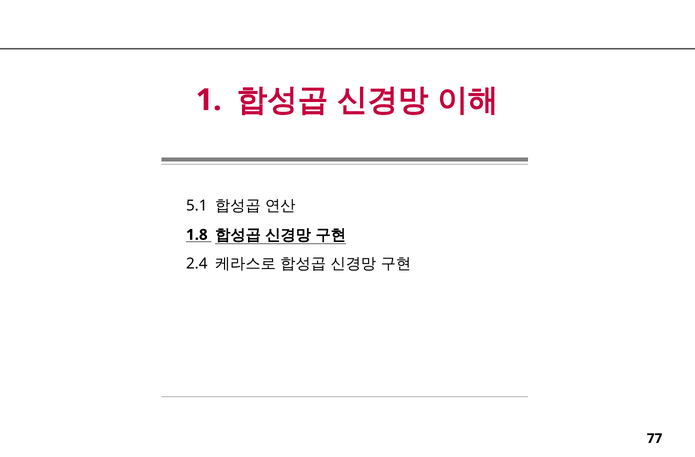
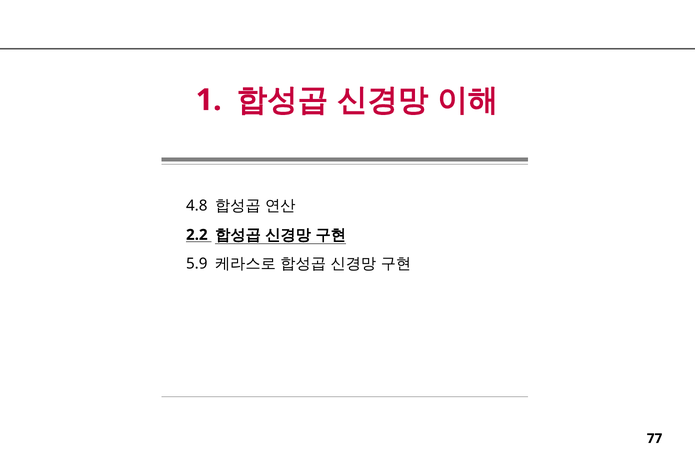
5.1: 5.1 -> 4.8 (197, 205)
1.8: 1.8 -> 2.2 (197, 235)
2.4: 2.4 -> 5.9 (197, 264)
